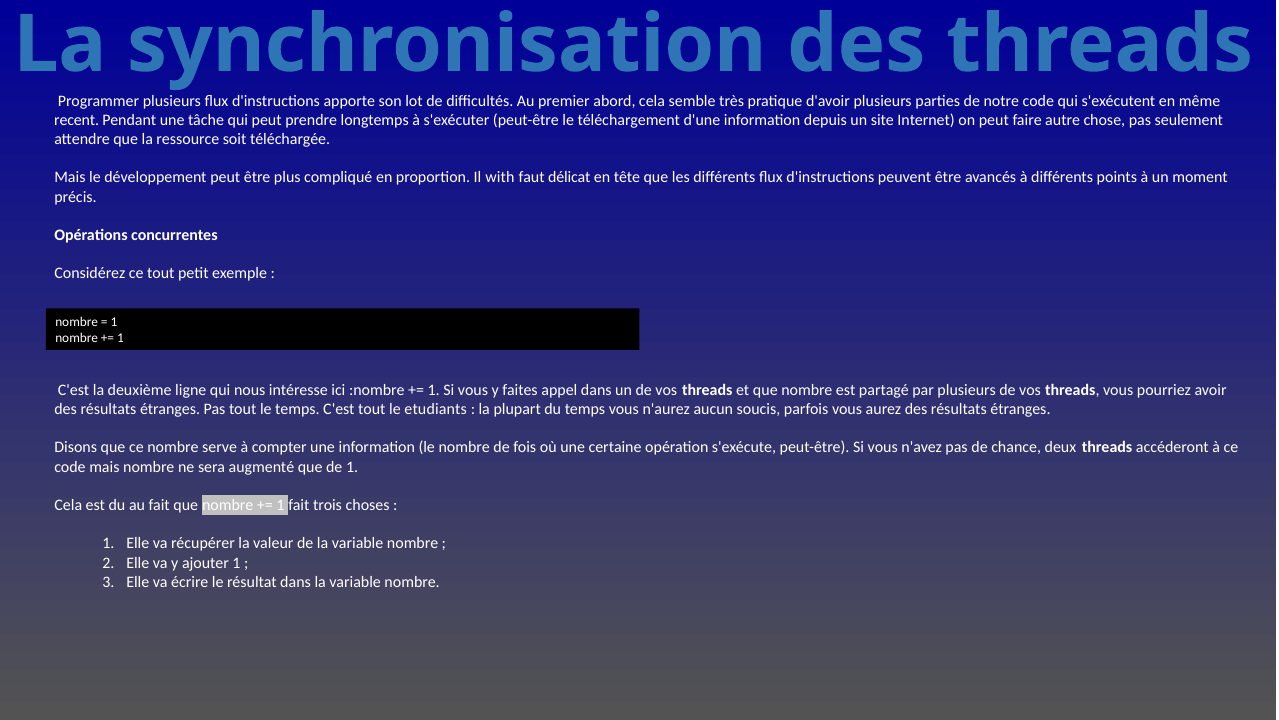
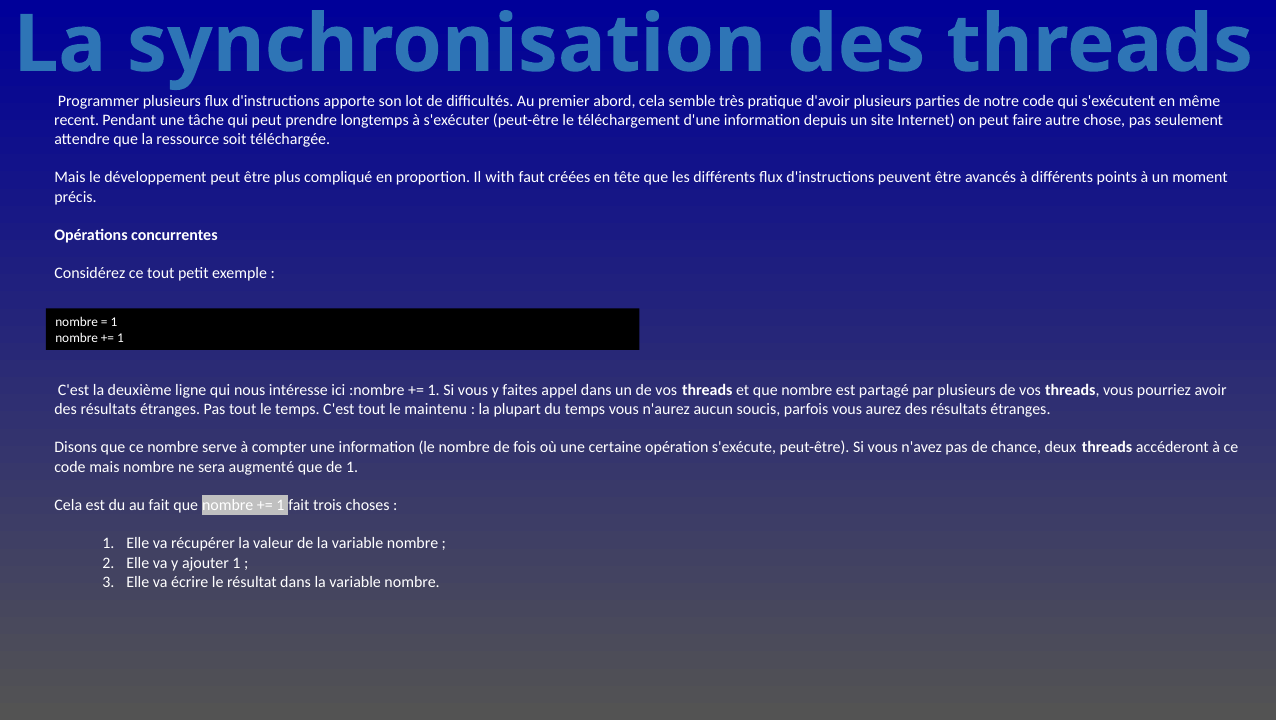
délicat: délicat -> créées (569, 178)
etudiants: etudiants -> maintenu (436, 409)
